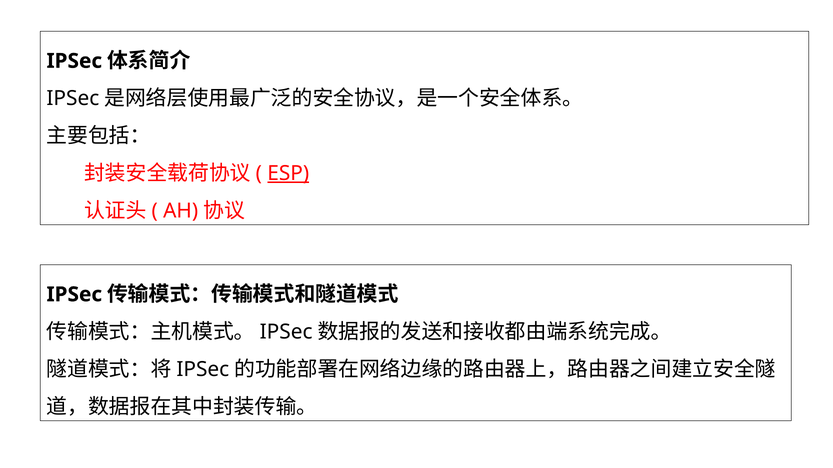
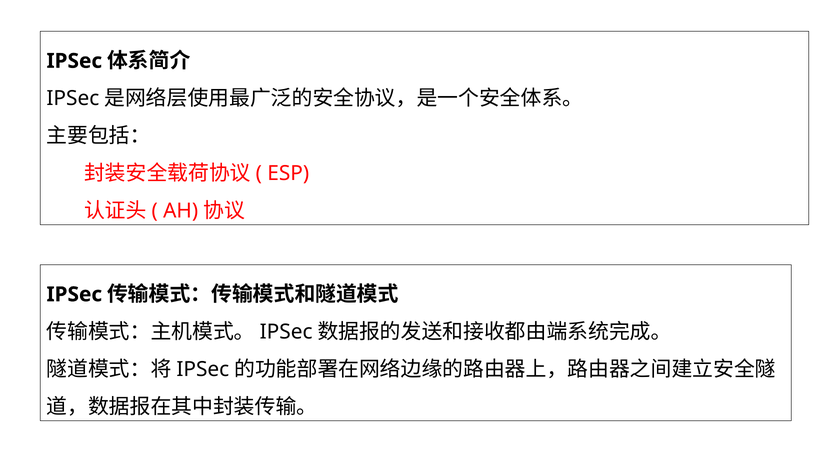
ESP underline: present -> none (288, 174)
